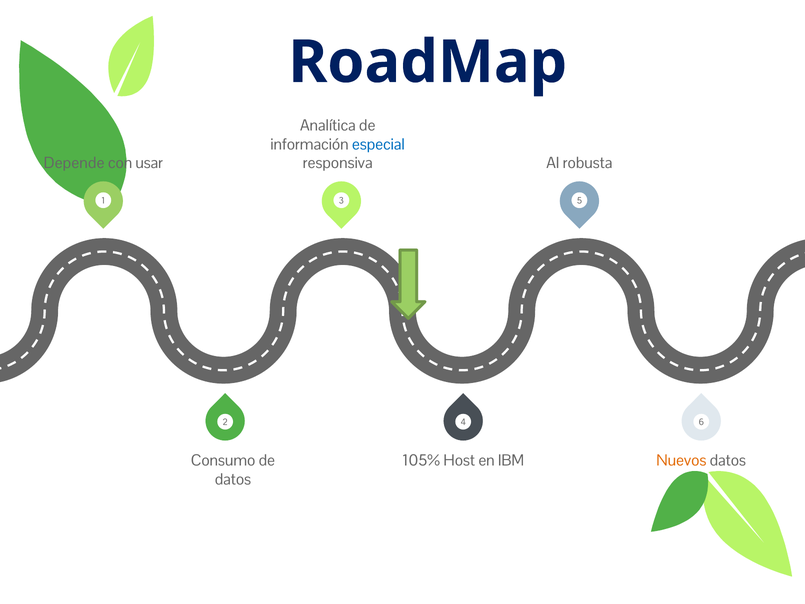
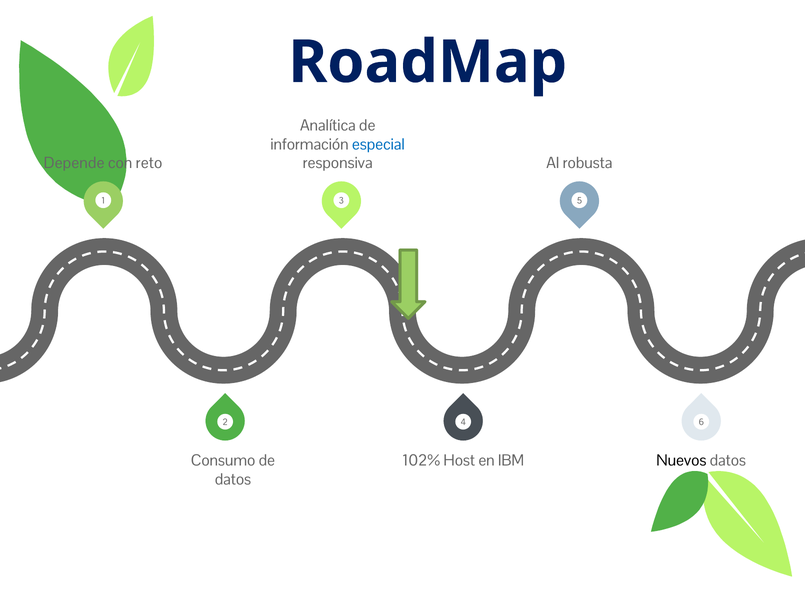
usar: usar -> reto (149, 163)
105%: 105% -> 102% (421, 461)
Nuevos colour: orange -> black (681, 461)
